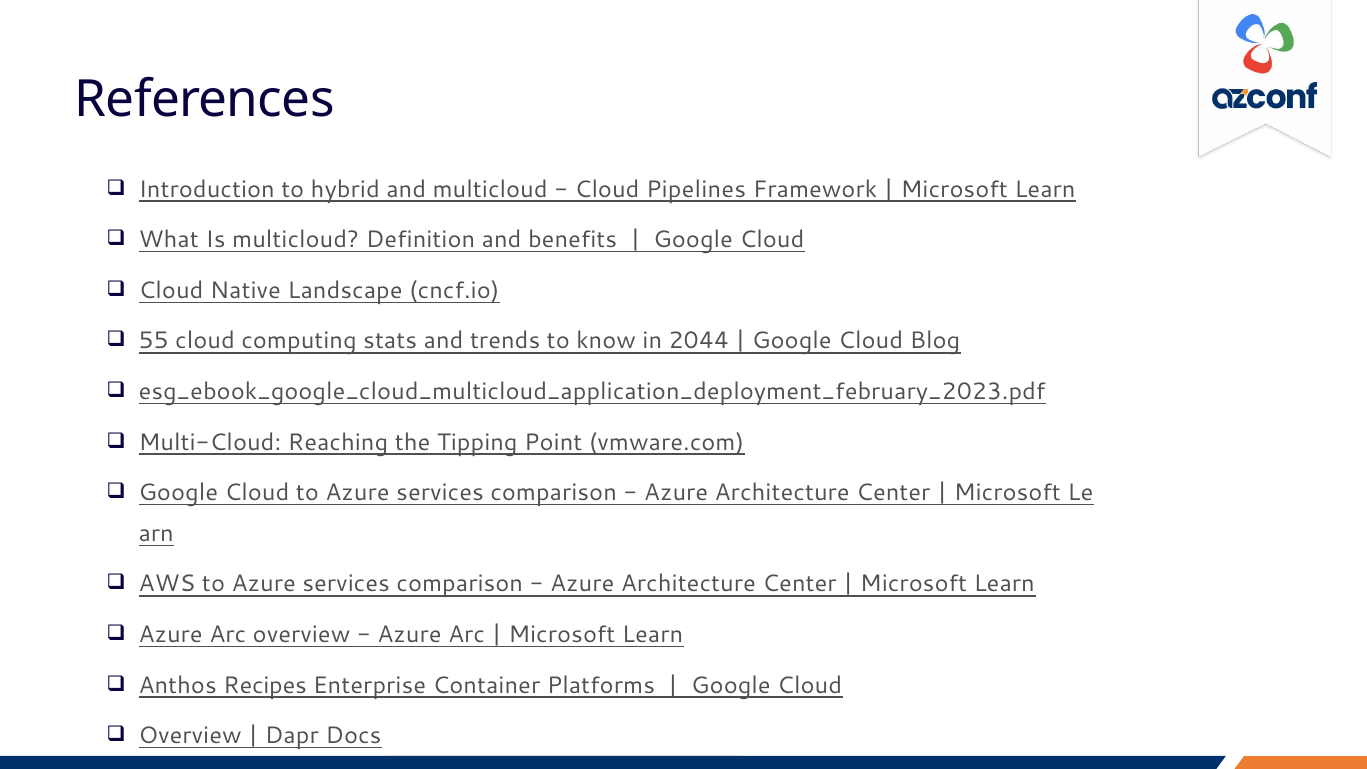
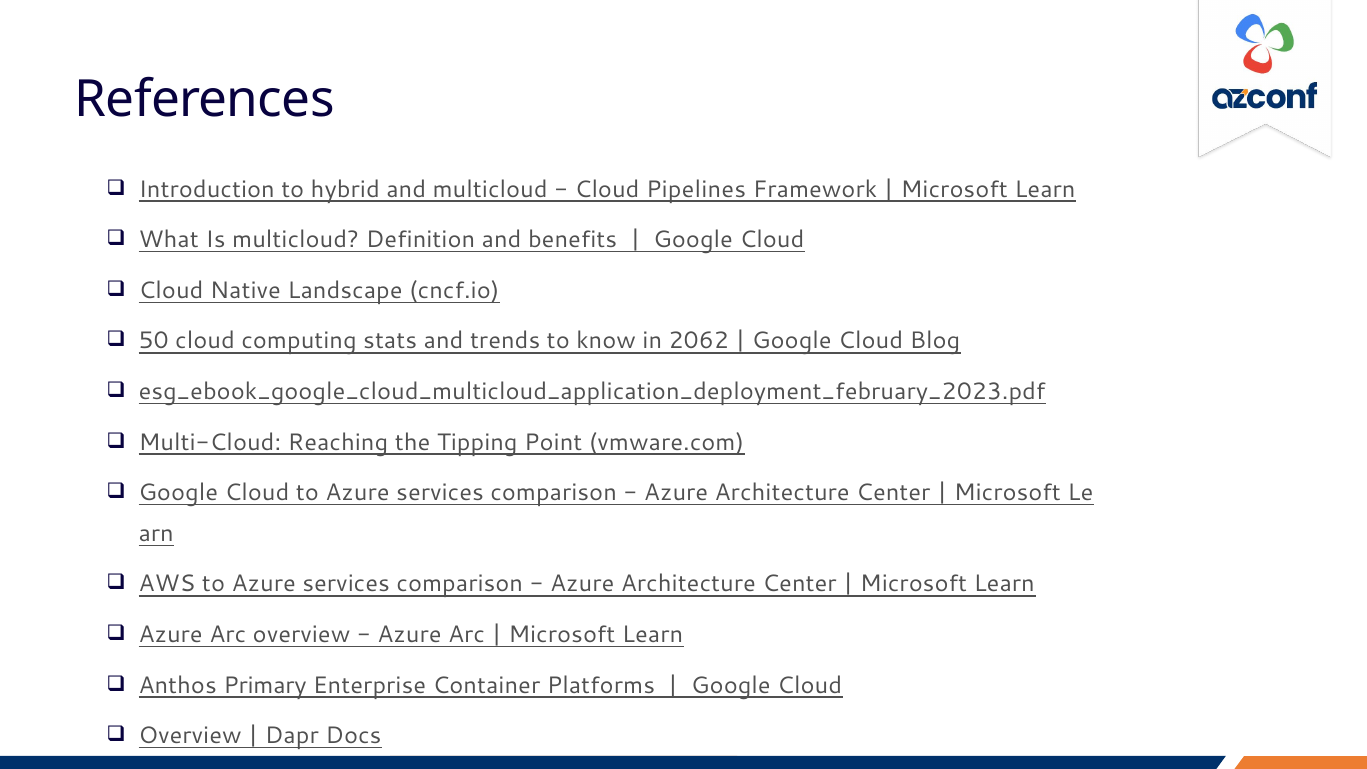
55: 55 -> 50 (154, 341)
2044: 2044 -> 2062 (699, 341)
Recipes: Recipes -> Primary (265, 685)
